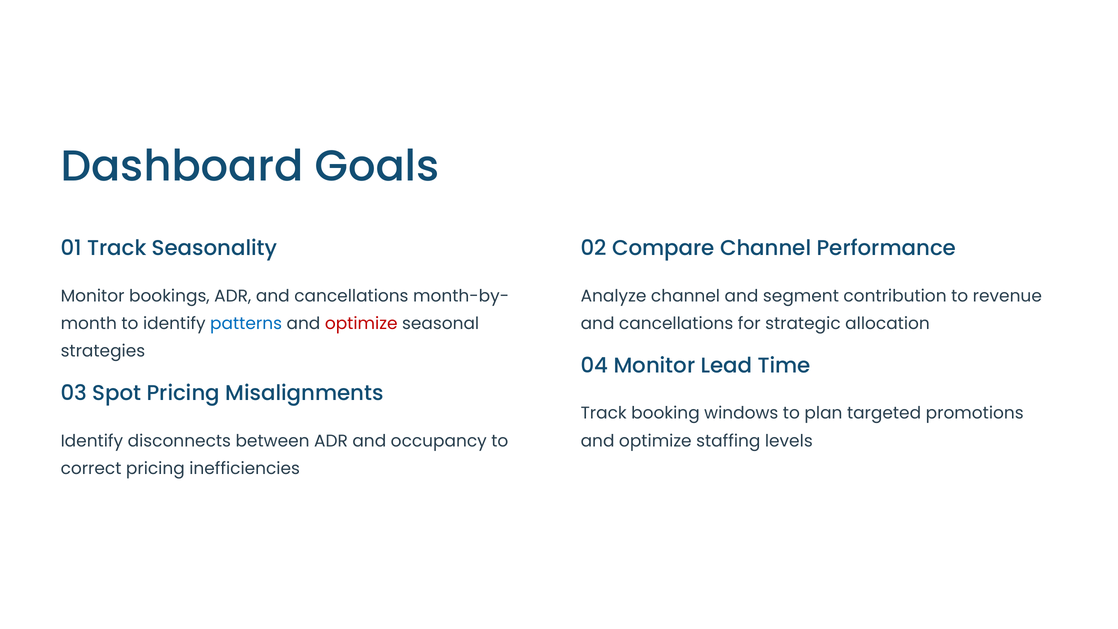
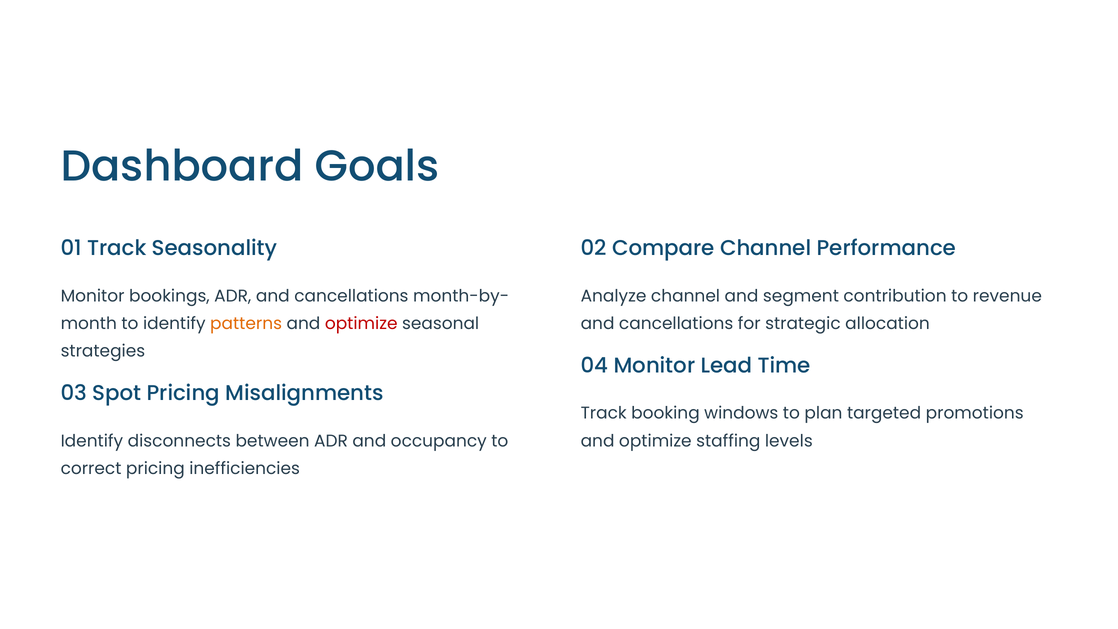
patterns colour: blue -> orange (246, 324)
